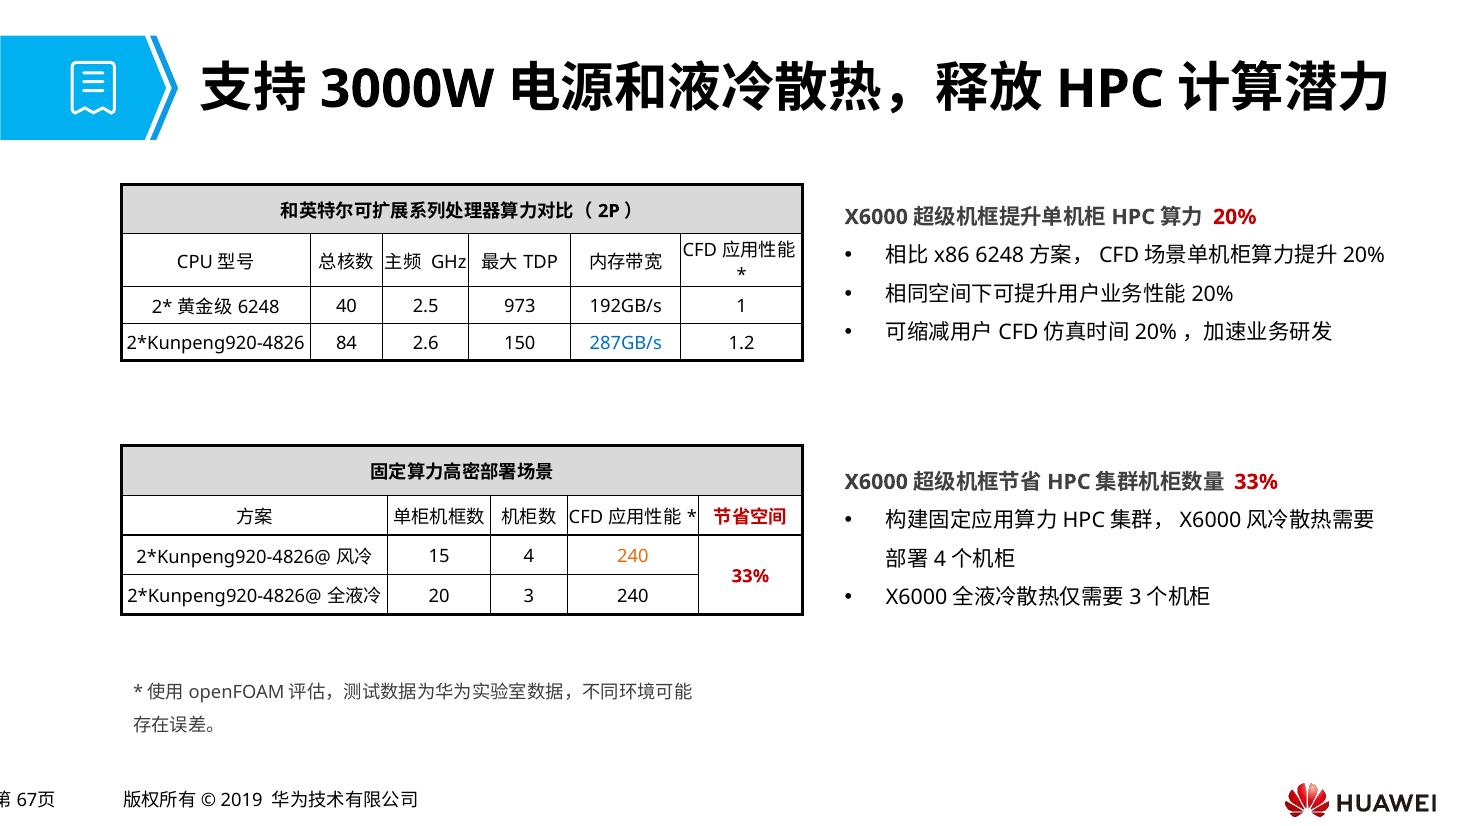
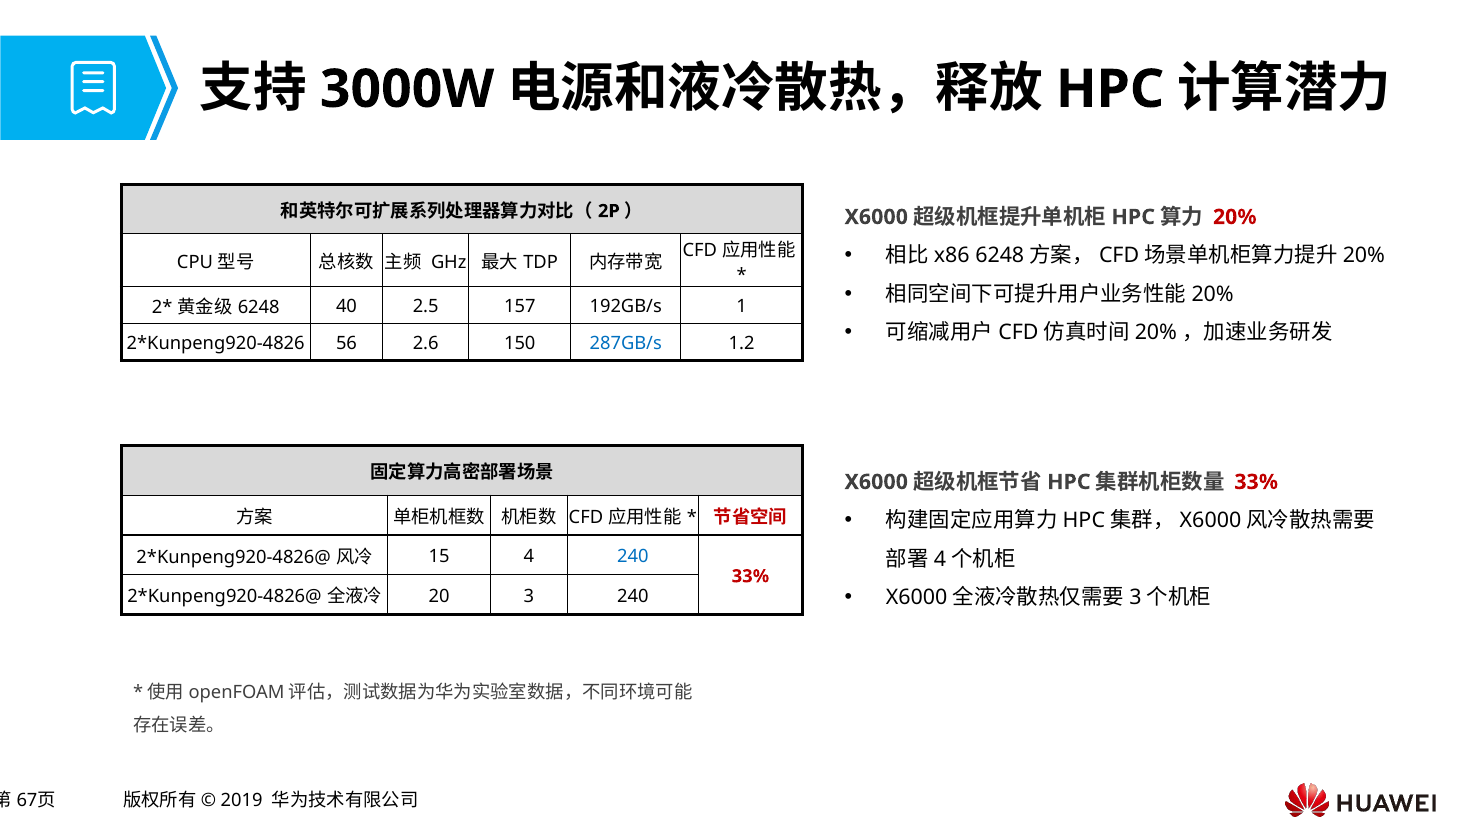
973: 973 -> 157 (520, 307)
84: 84 -> 56 (346, 344)
240 colour: orange -> blue (633, 556)
